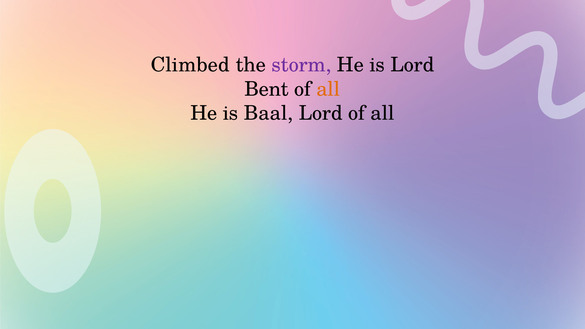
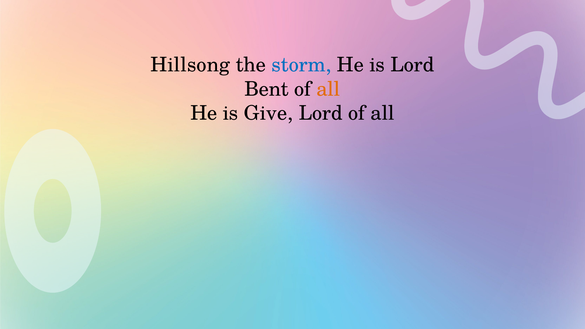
Climbed: Climbed -> Hillsong (190, 65)
storm colour: purple -> blue (301, 65)
Baal: Baal -> Give (268, 113)
